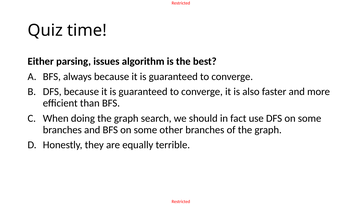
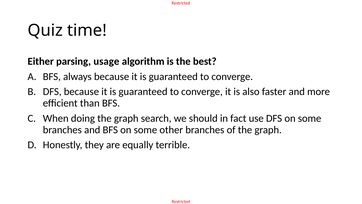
issues: issues -> usage (106, 61)
